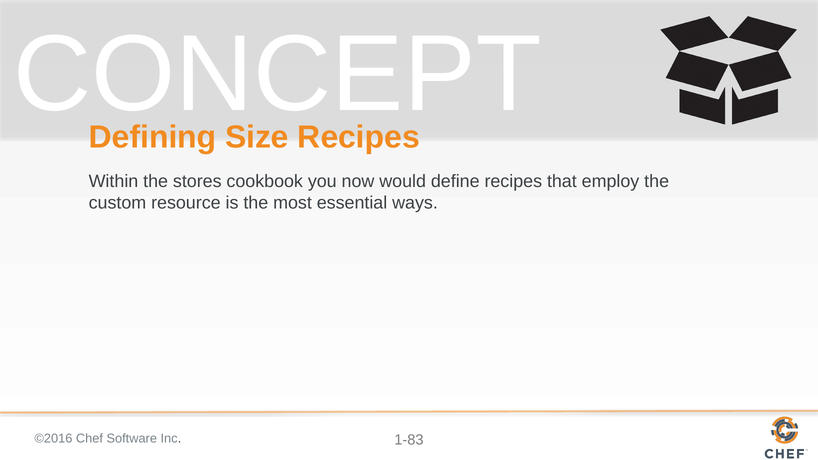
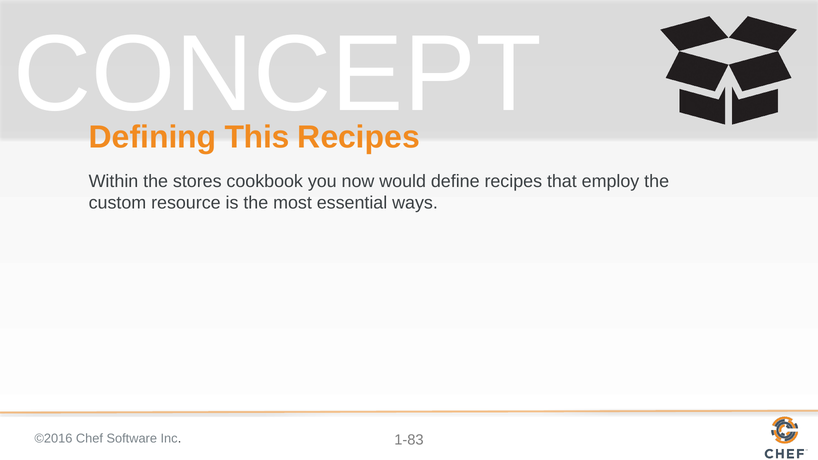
Size: Size -> This (257, 137)
